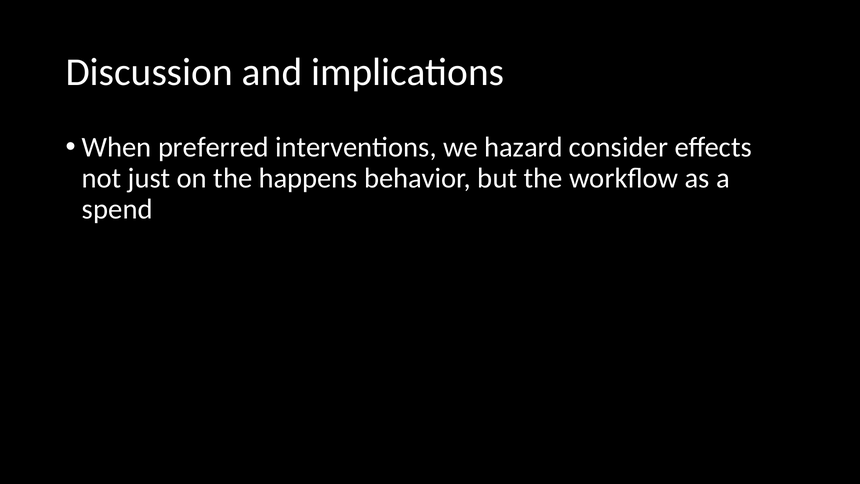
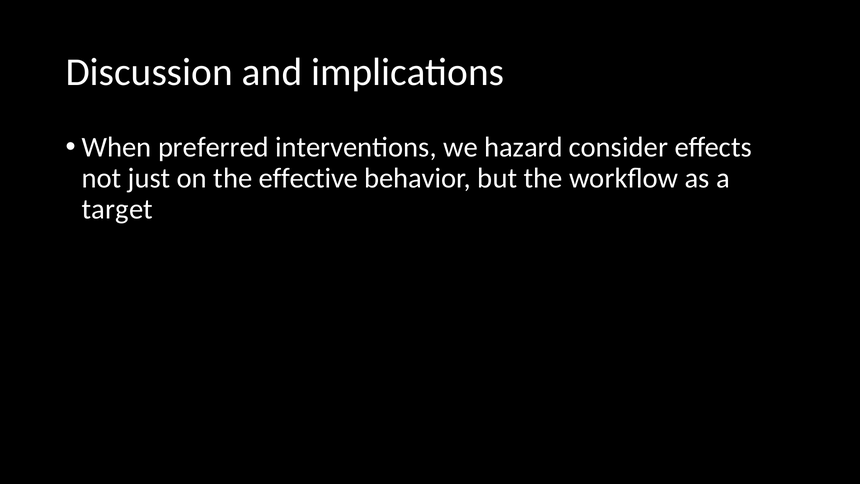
happens: happens -> effective (308, 178)
spend: spend -> target (117, 209)
